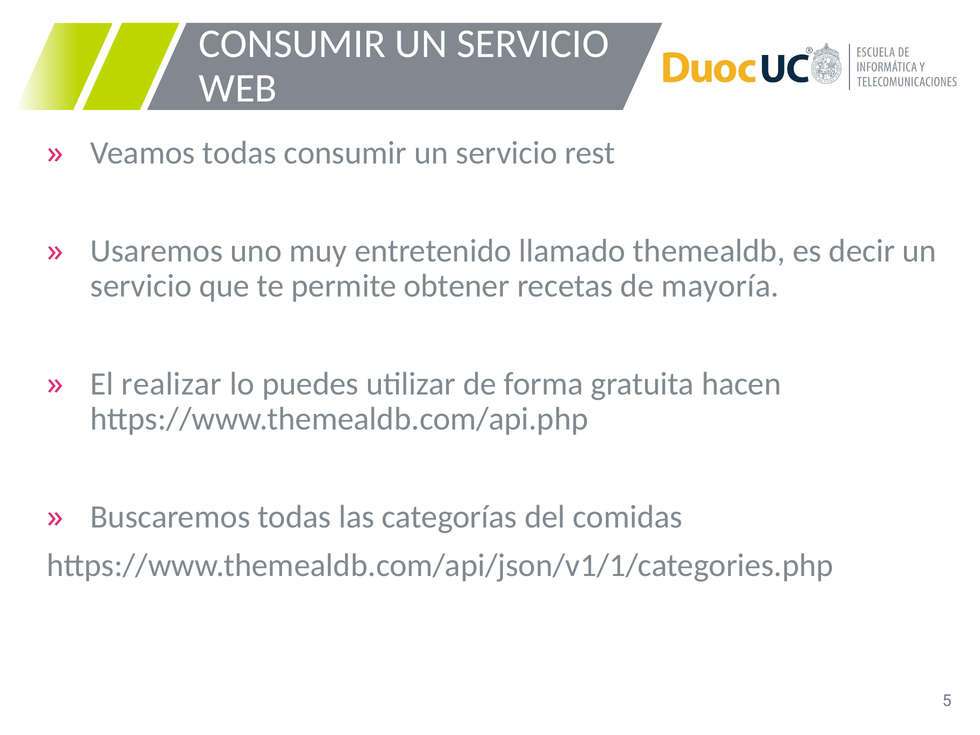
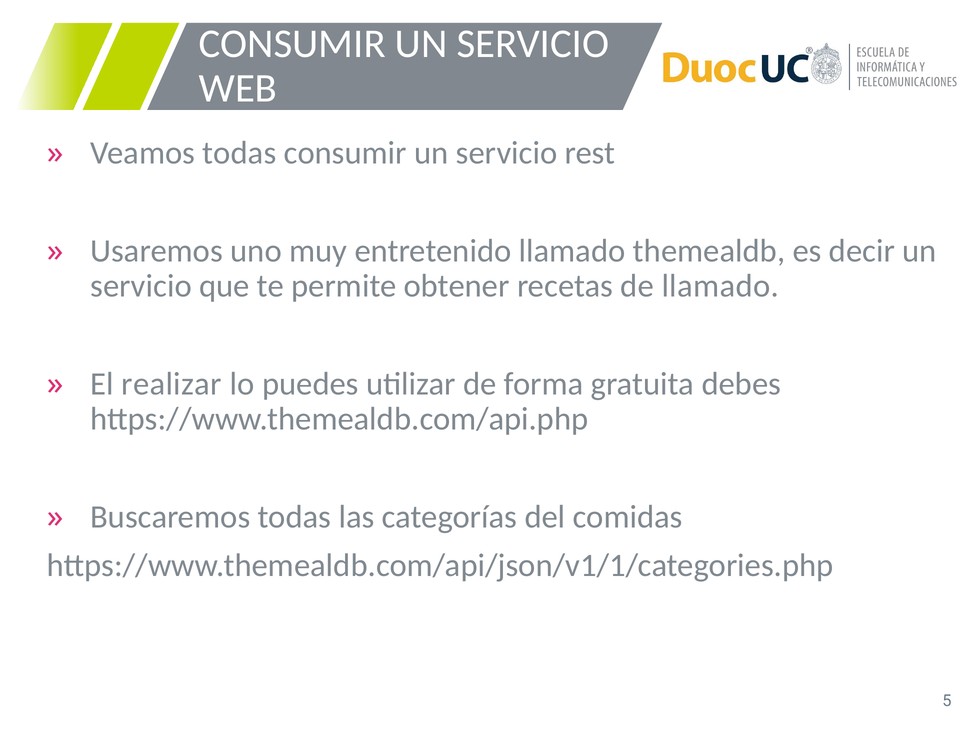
de mayoría: mayoría -> llamado (720, 286)
hacen: hacen -> debes (741, 384)
